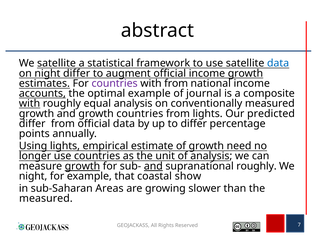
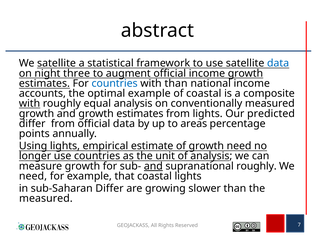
night differ: differ -> three (77, 73)
countries colour: purple -> blue (115, 83)
with from: from -> than (176, 83)
accounts underline: present -> none (42, 94)
of journal: journal -> coastal (204, 94)
and growth countries: countries -> estimates (140, 114)
to differ: differ -> areas (194, 124)
growth underline: present -> none (82, 166)
night: night -> need (33, 176)
coastal show: show -> lights (188, 176)
sub-Saharan Areas: Areas -> Differ (110, 188)
